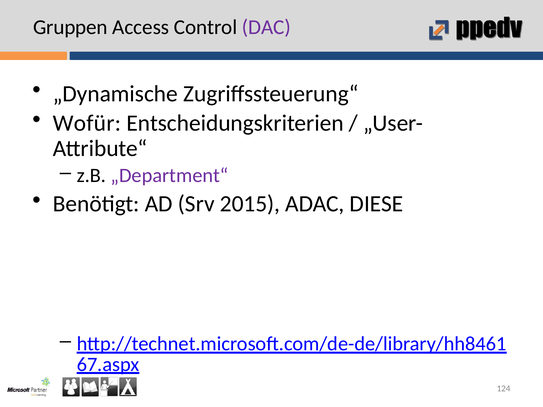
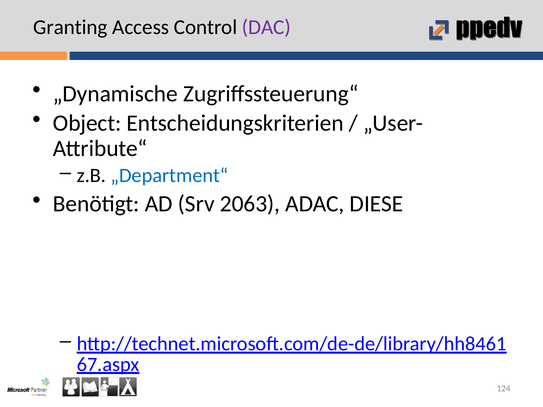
Gruppen: Gruppen -> Granting (70, 27)
Wofür: Wofür -> Object (87, 123)
„Department“ colour: purple -> blue (170, 176)
2015: 2015 -> 2063 (250, 204)
